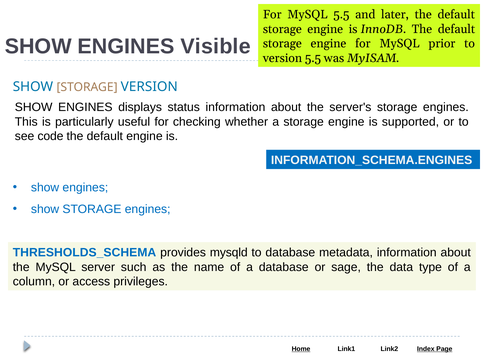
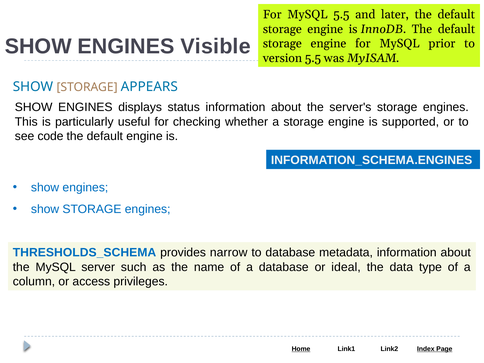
STORAGE VERSION: VERSION -> APPEARS (149, 87)
mysqld: mysqld -> narrow (229, 253)
sage: sage -> ideal (346, 267)
